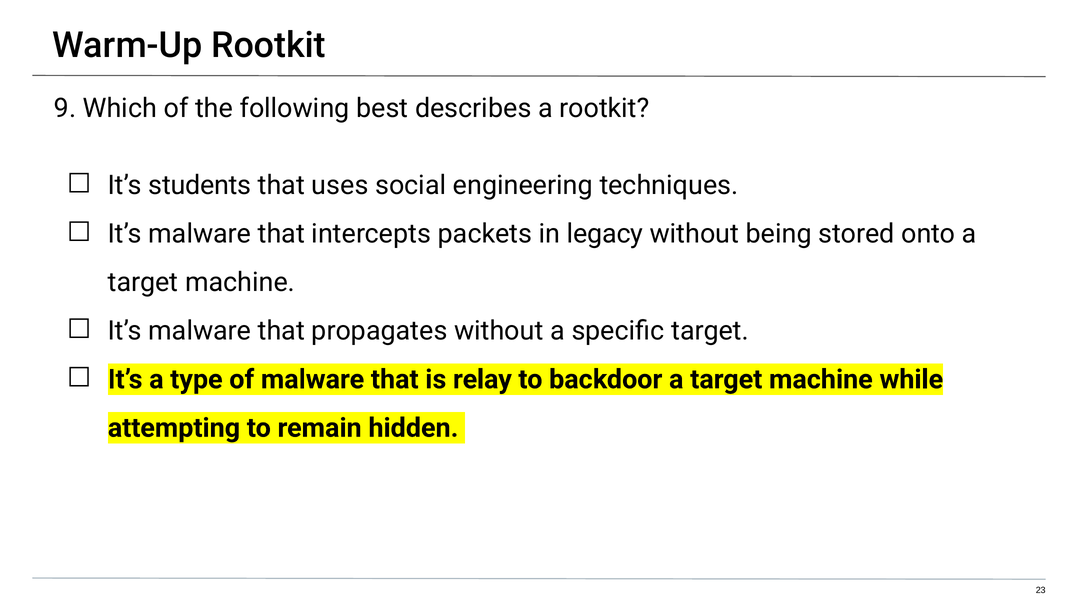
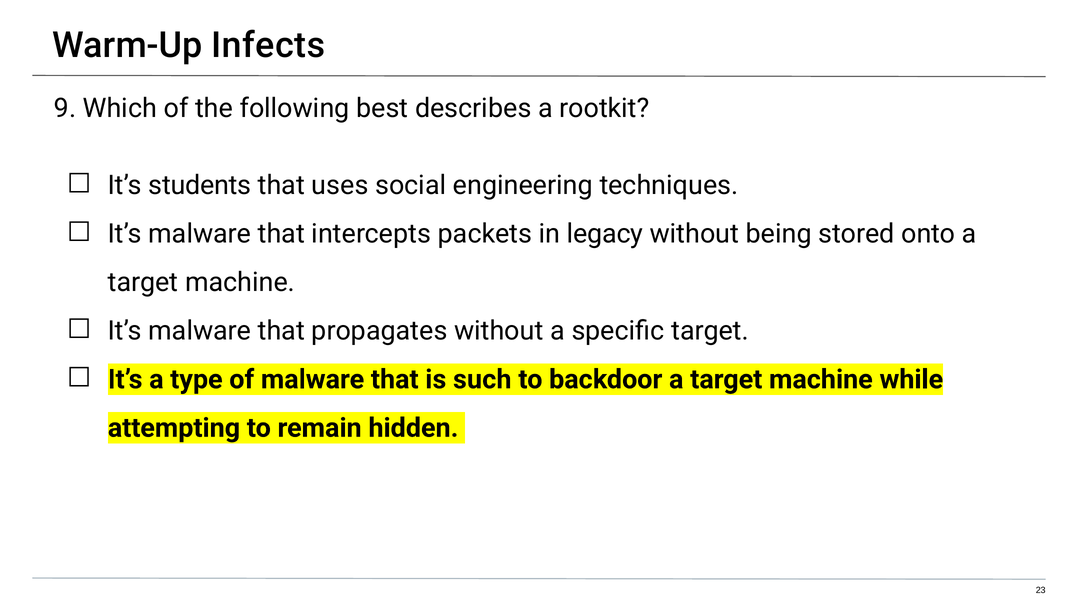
Warm-Up Rootkit: Rootkit -> Infects (268, 46)
relay: relay -> such (482, 380)
